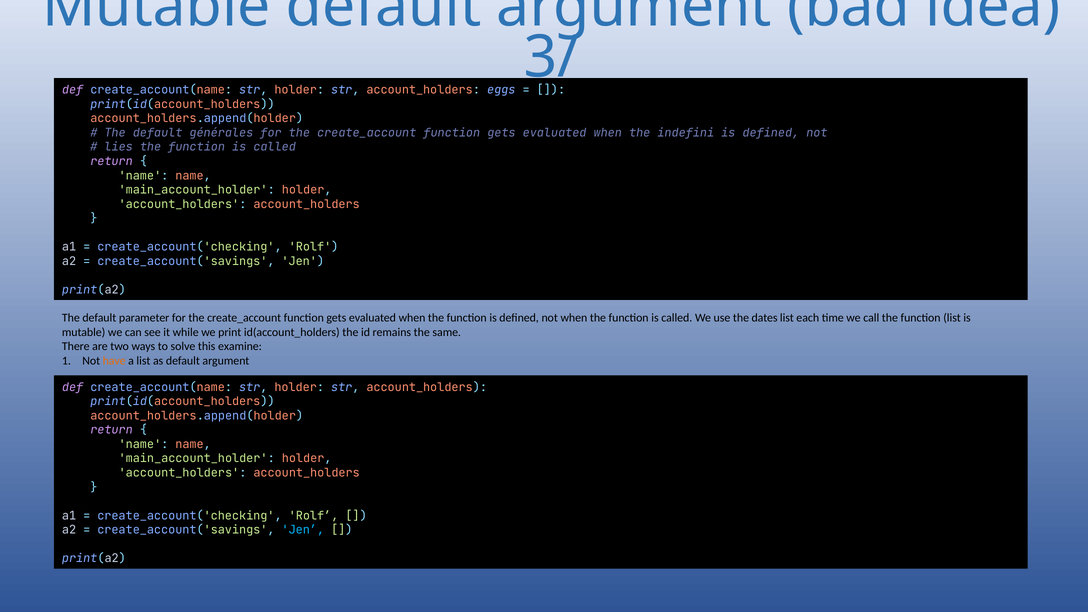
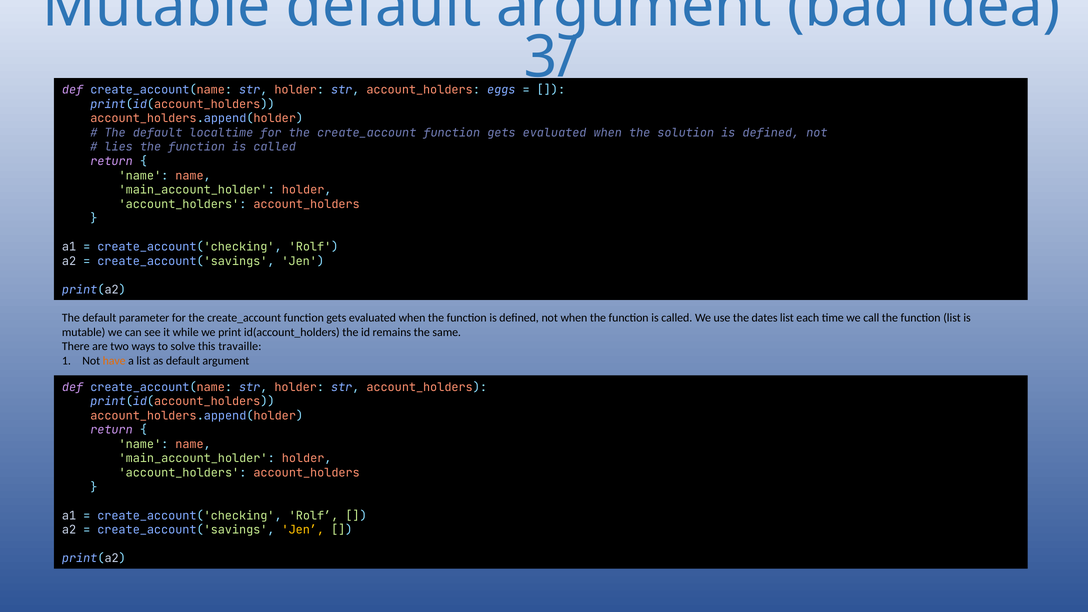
générales: générales -> localtime (221, 133)
indefini: indefini -> solution (686, 133)
examine: examine -> travaille (240, 346)
Jen colour: light blue -> yellow (303, 530)
